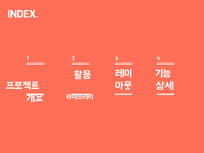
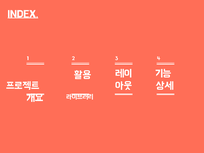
INDEX underline: none -> present (23, 14)
